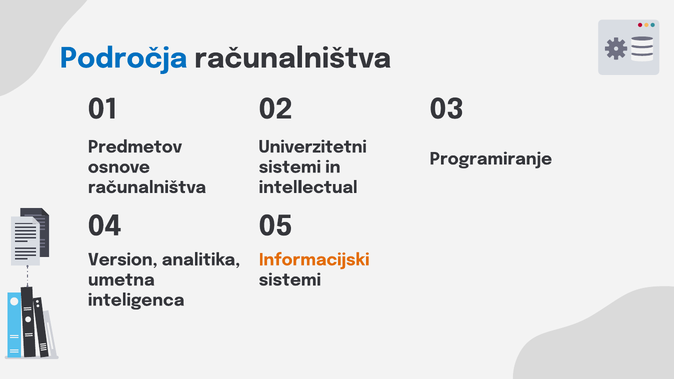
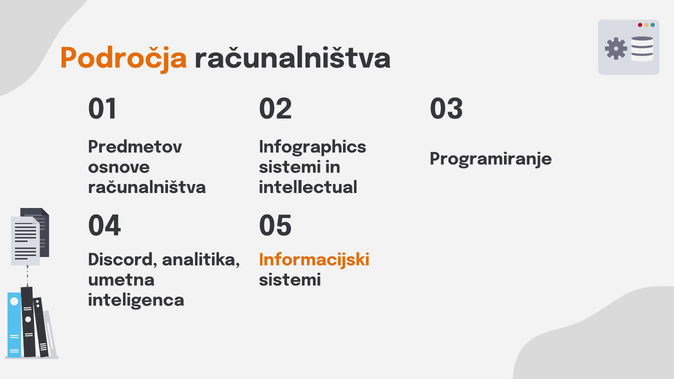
Področja colour: blue -> orange (124, 58)
Univerzitetni: Univerzitetni -> Infographics (313, 147)
Version: Version -> Discord (123, 260)
